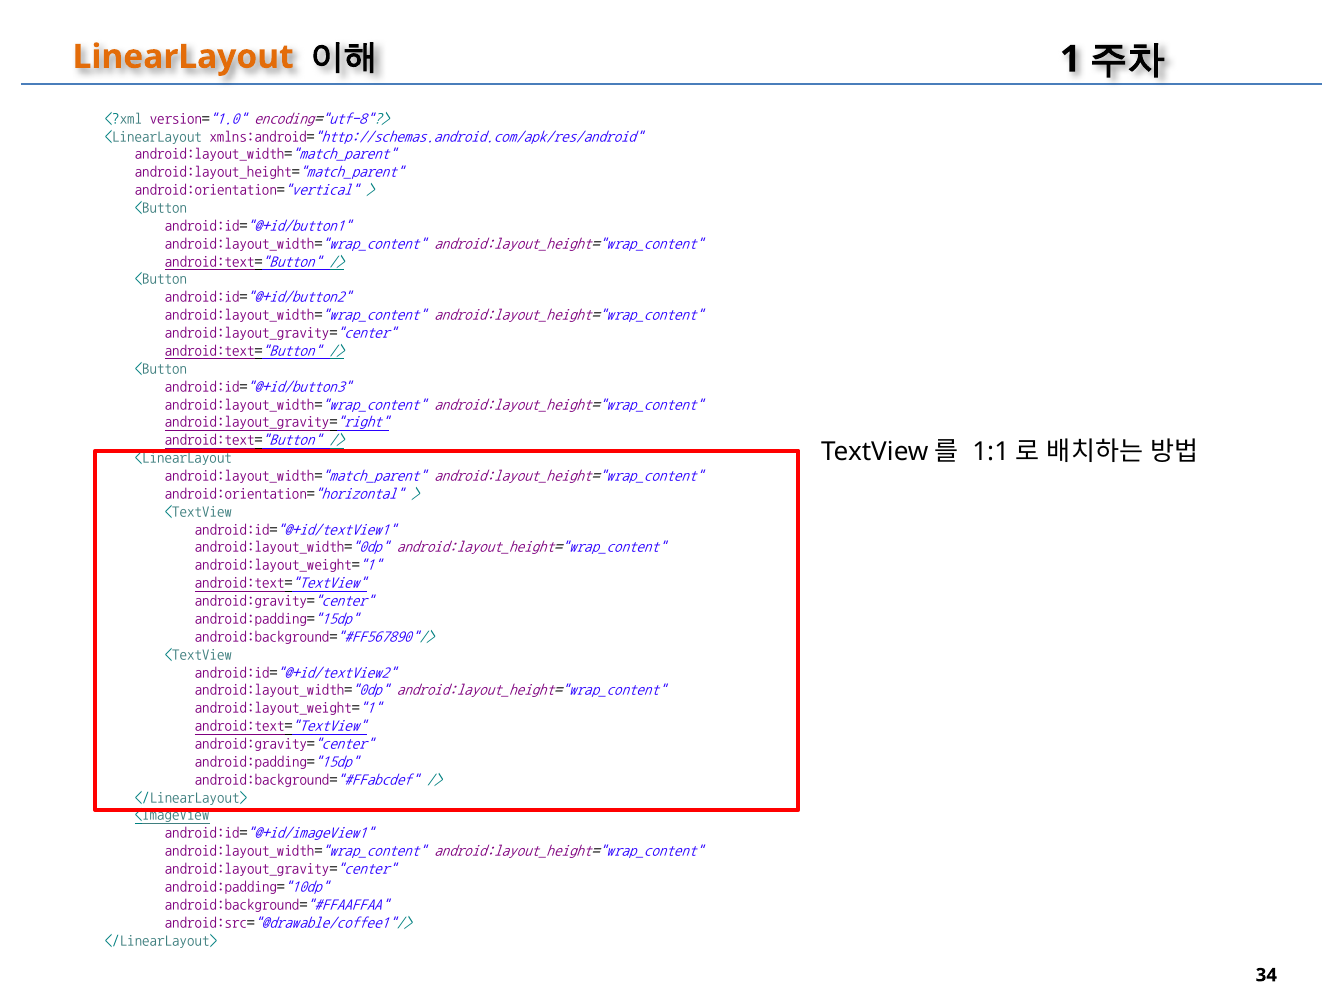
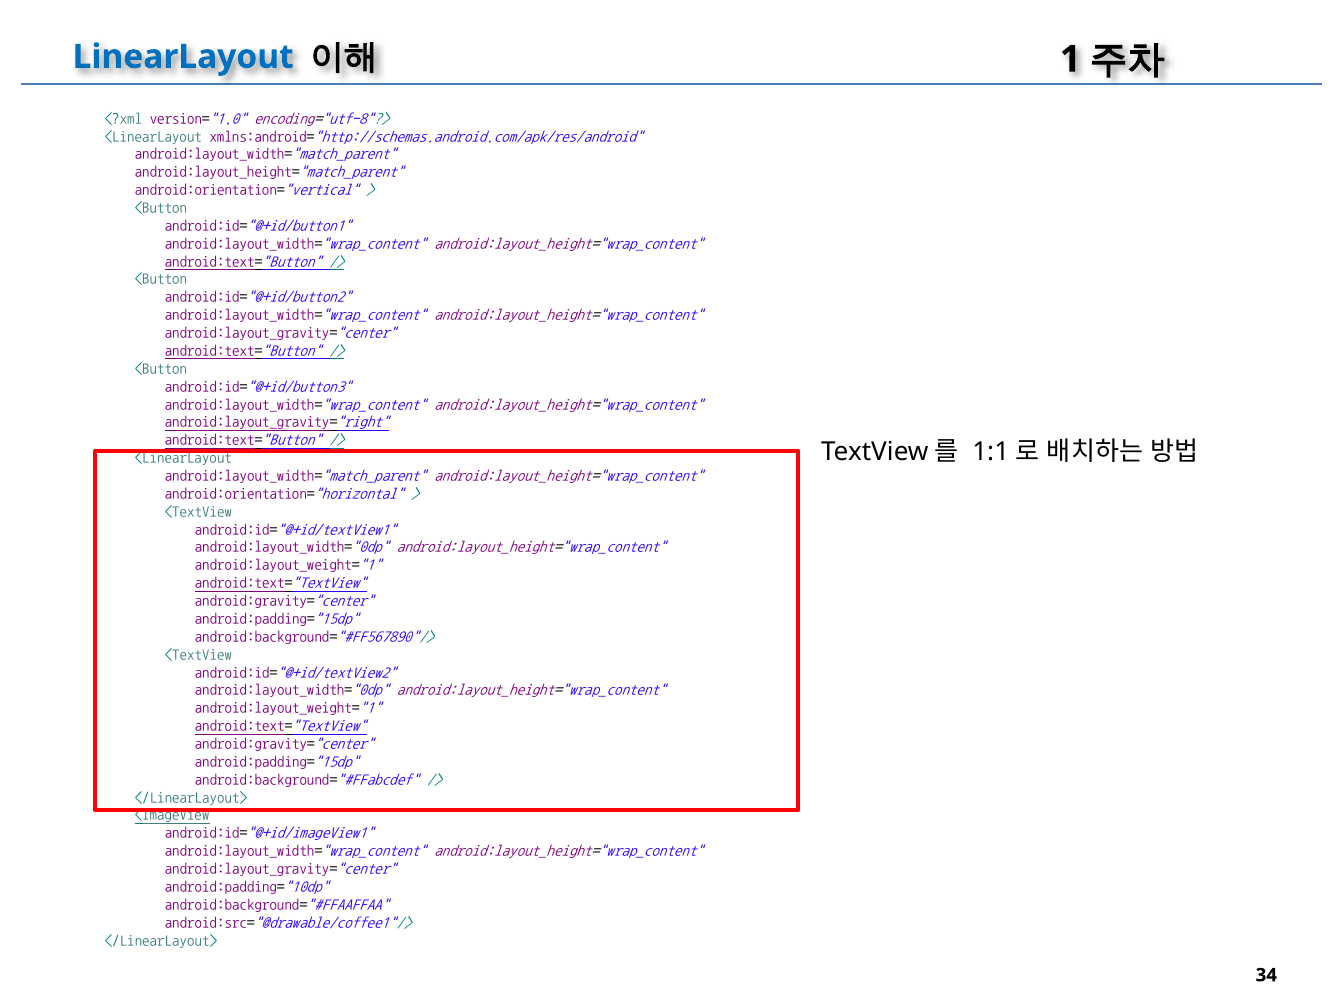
LinearLayout colour: orange -> blue (183, 57)
